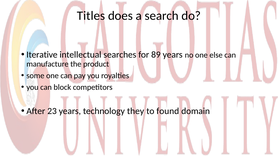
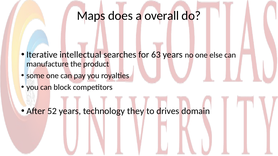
Titles: Titles -> Maps (91, 16)
search: search -> overall (162, 16)
89: 89 -> 63 (156, 55)
23: 23 -> 52 (52, 111)
found: found -> drives (168, 111)
